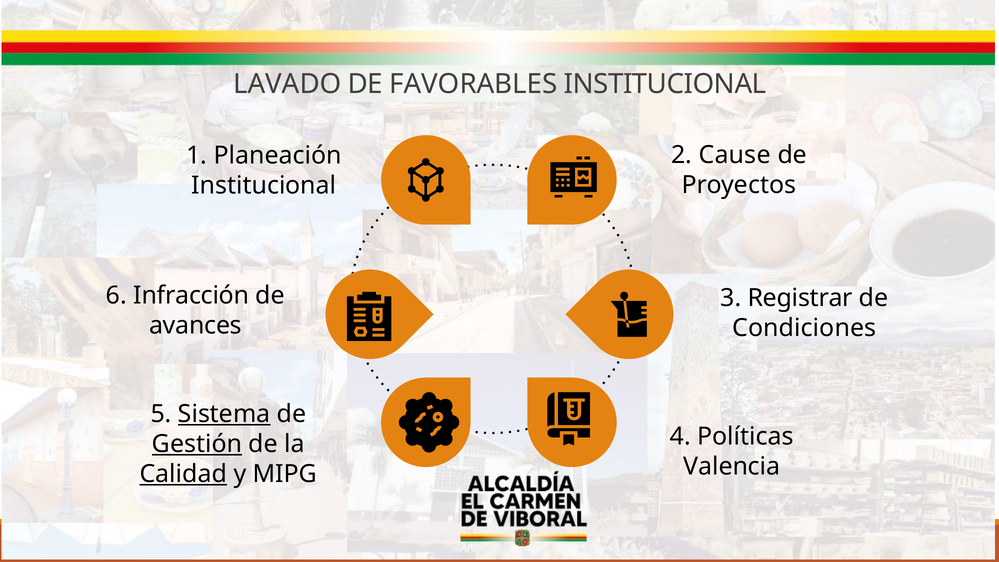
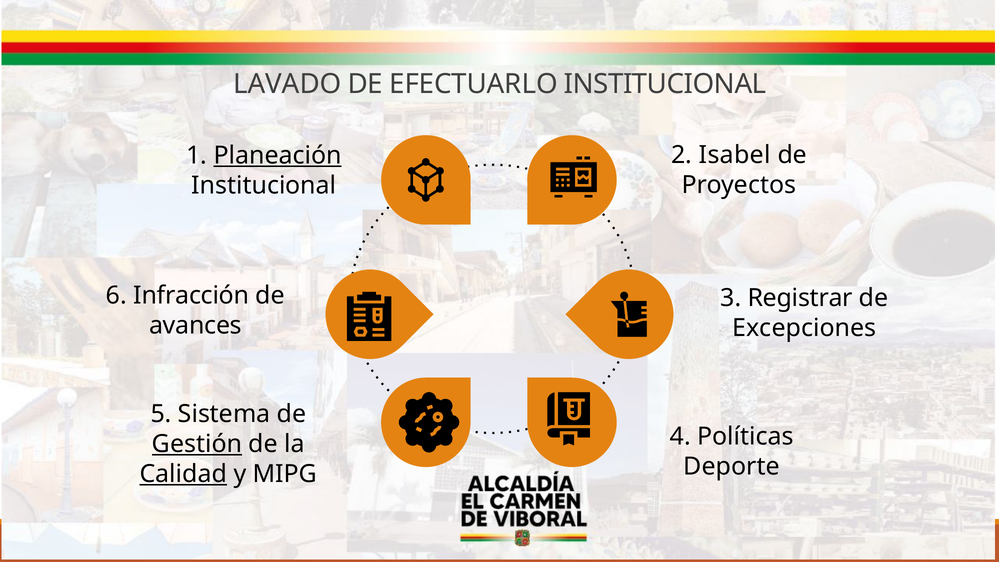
FAVORABLES: FAVORABLES -> EFECTUARLO (473, 84)
Cause: Cause -> Isabel (735, 155)
Planeación underline: none -> present (278, 156)
Condiciones: Condiciones -> Excepciones (804, 328)
Sistema underline: present -> none (224, 414)
Valencia: Valencia -> Deporte (732, 467)
